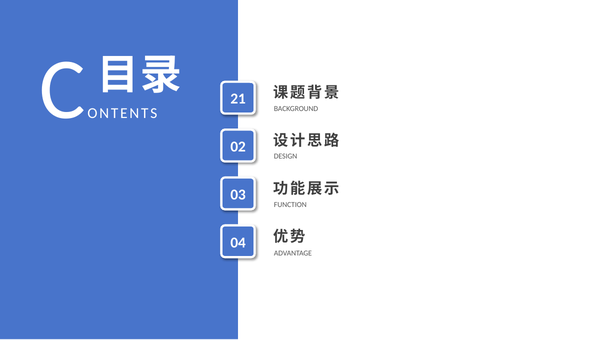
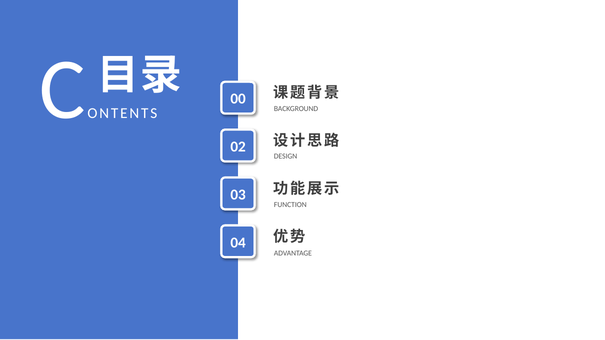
21: 21 -> 00 (238, 99)
